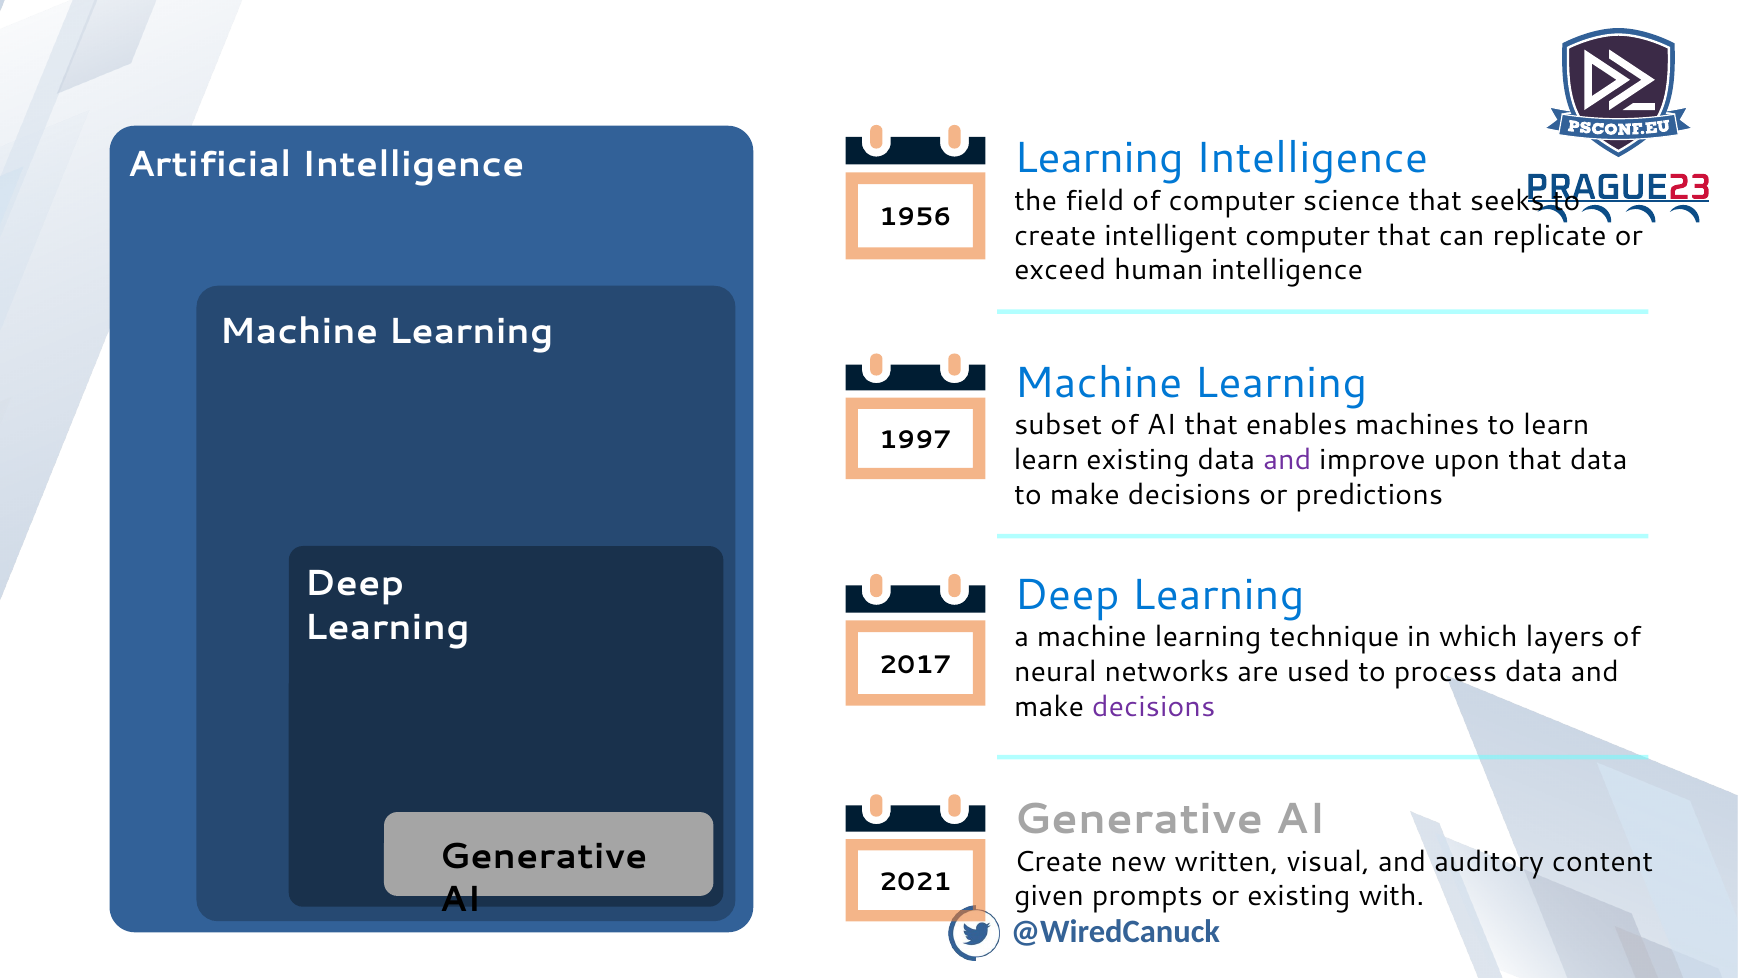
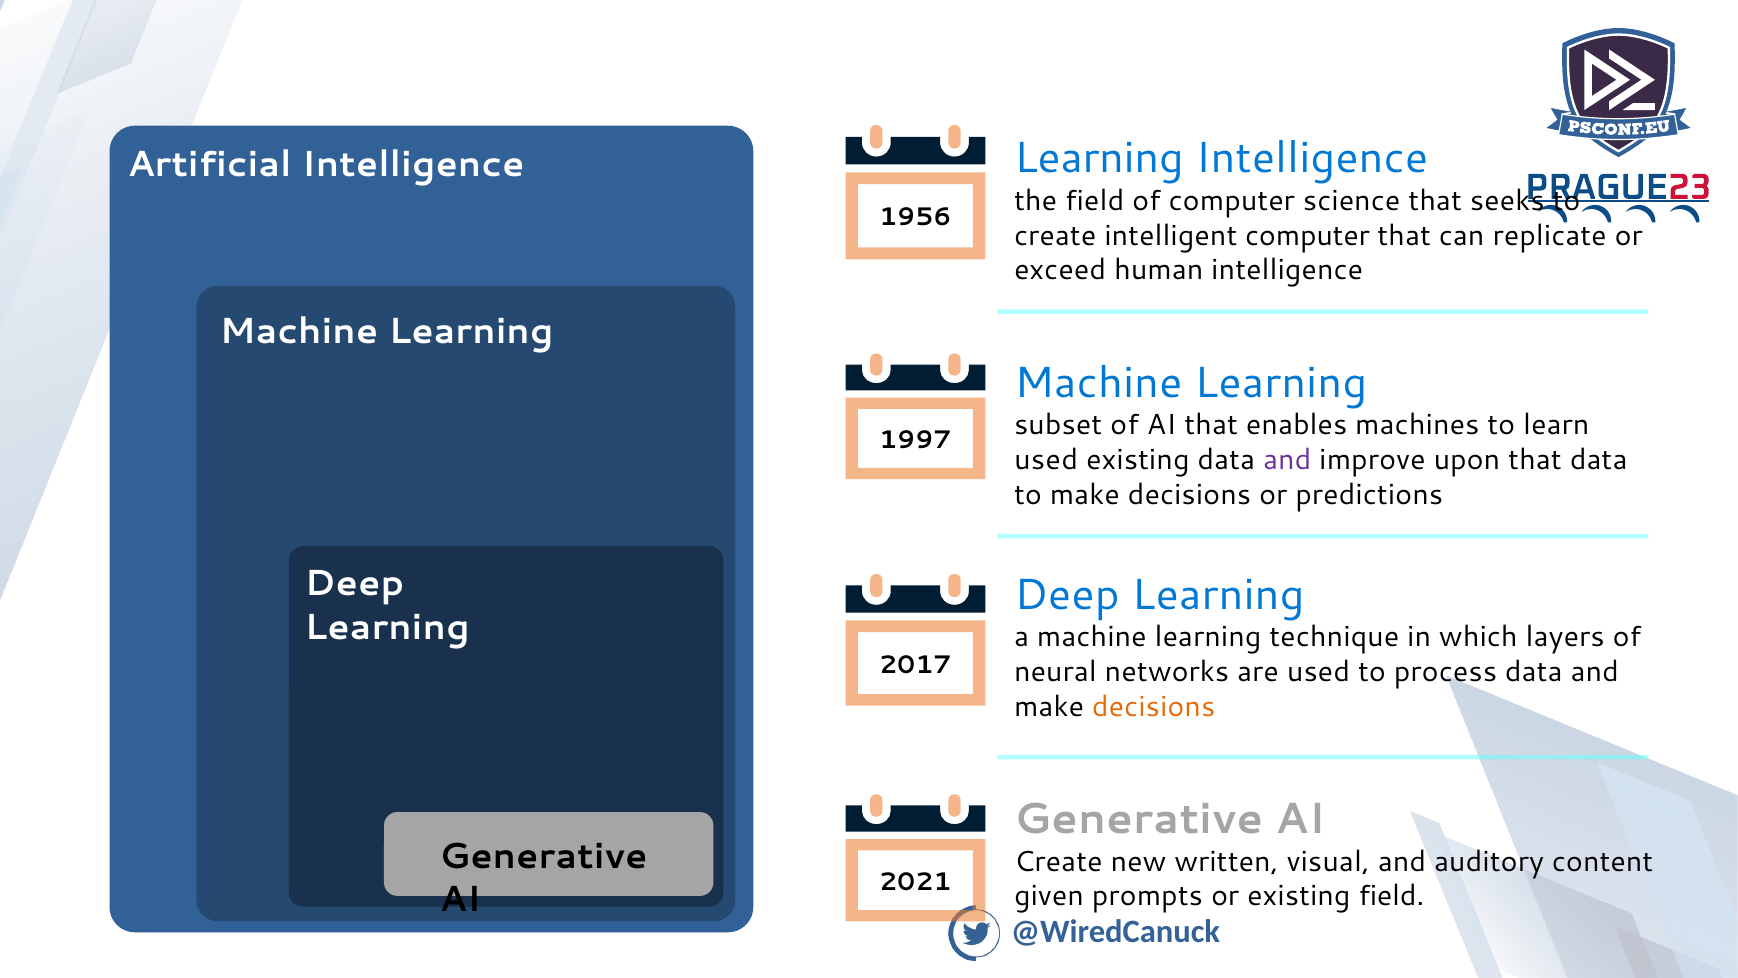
learn: learn -> used (1046, 460)
decisions colour: purple -> orange (1154, 707)
existing with: with -> field (1392, 896)
